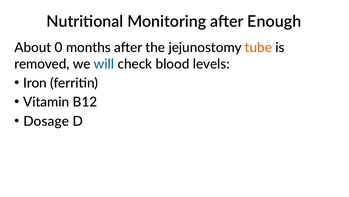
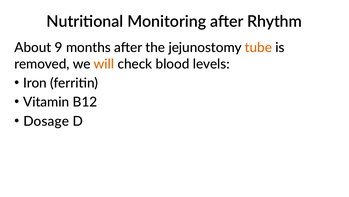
Enough: Enough -> Rhythm (274, 22)
0: 0 -> 9 (59, 47)
will colour: blue -> orange (104, 64)
